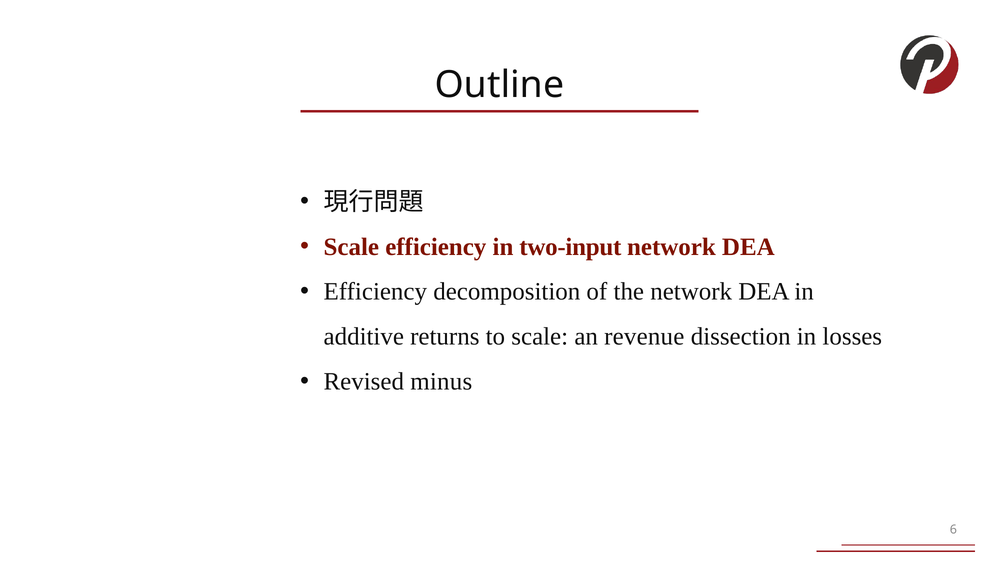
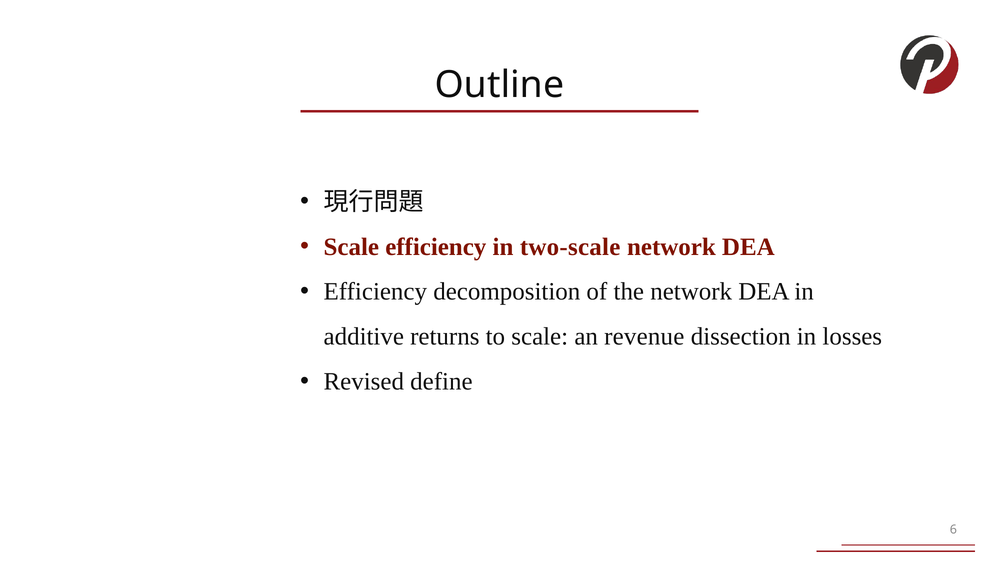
two-input: two-input -> two-scale (570, 247)
minus: minus -> define (441, 382)
